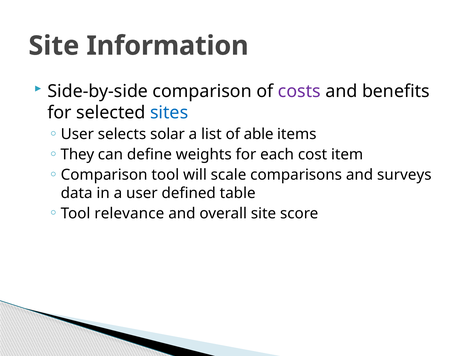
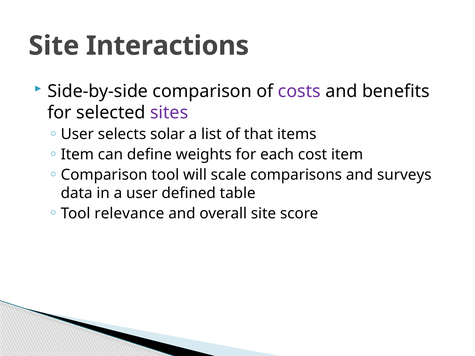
Information: Information -> Interactions (168, 46)
sites colour: blue -> purple (169, 113)
able: able -> that (258, 134)
They: They -> Item (77, 155)
